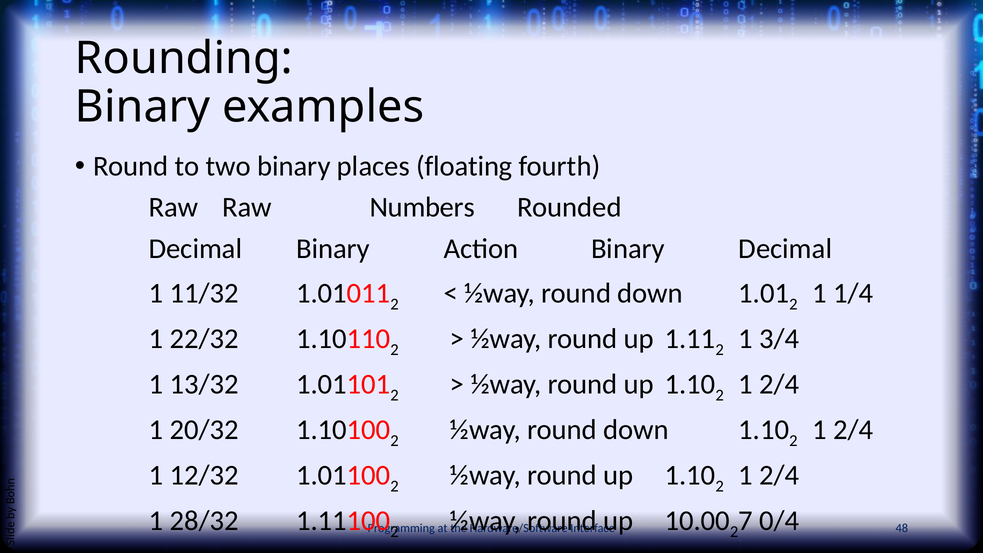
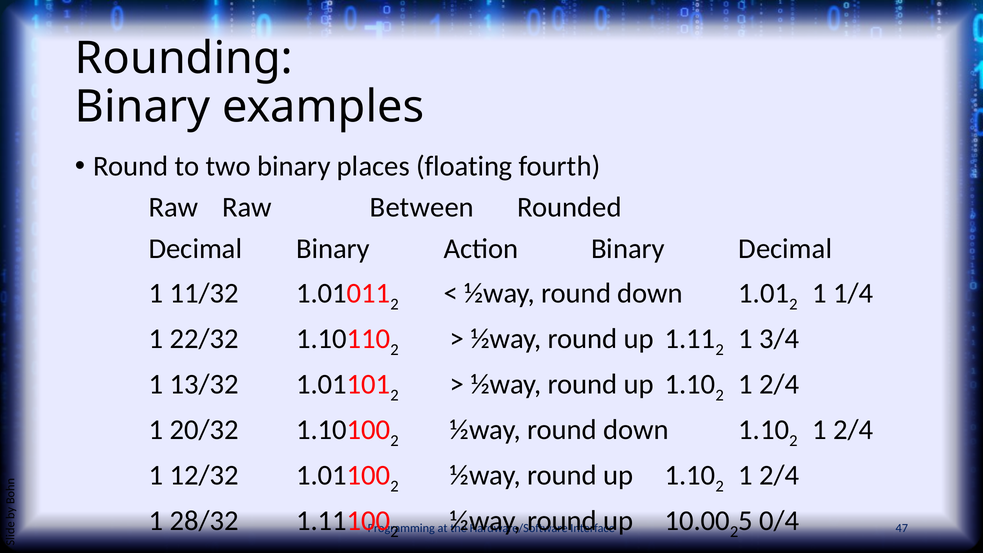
Numbers: Numbers -> Between (422, 207)
7: 7 -> 5 (746, 521)
48: 48 -> 47 (902, 528)
